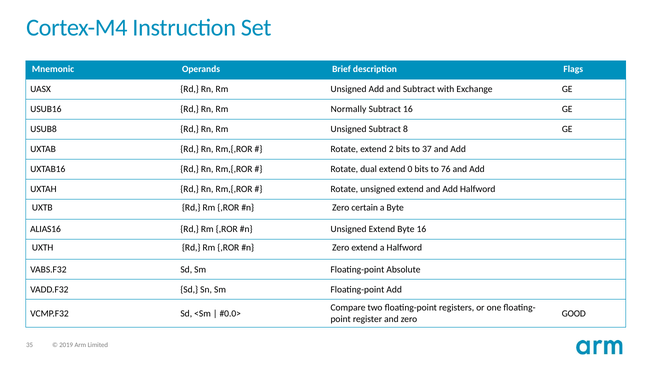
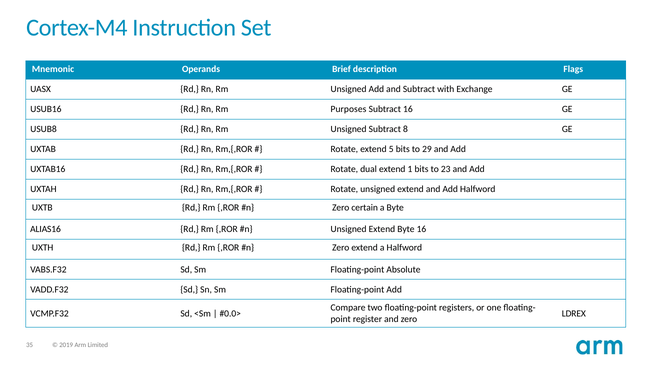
Normally: Normally -> Purposes (348, 109)
2: 2 -> 5 (391, 149)
37: 37 -> 29 (427, 149)
0: 0 -> 1 (410, 169)
76: 76 -> 23 (446, 169)
GOOD: GOOD -> LDREX (574, 313)
